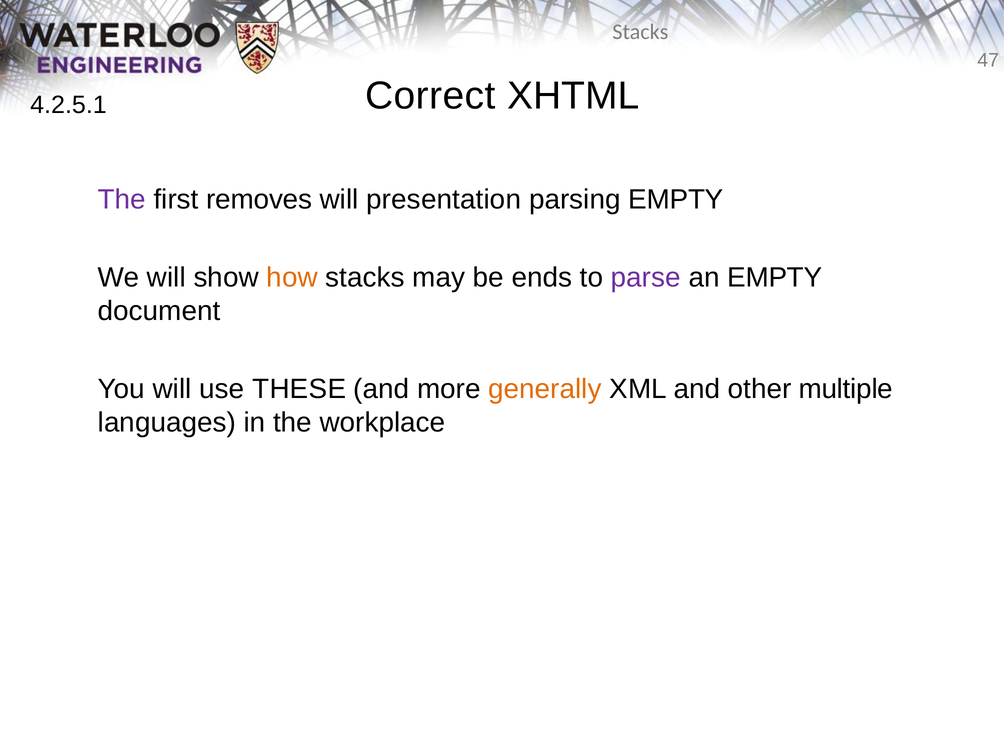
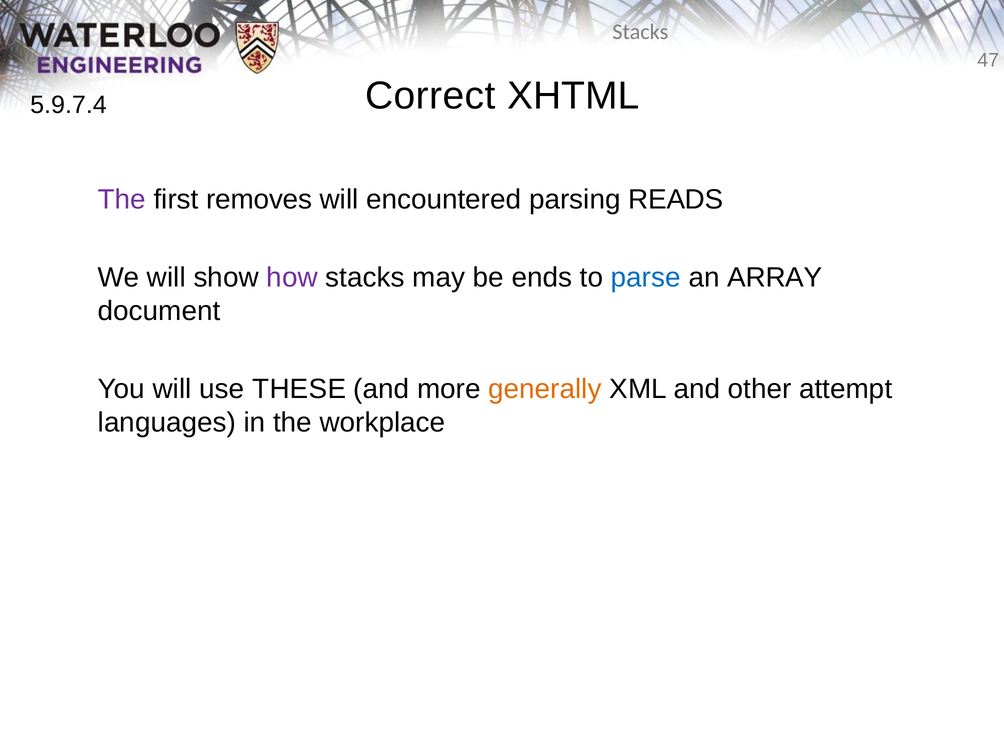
4.2.5.1: 4.2.5.1 -> 5.9.7.4 (68, 105)
presentation: presentation -> encountered (444, 199)
parsing EMPTY: EMPTY -> READS (676, 199)
how colour: orange -> purple (292, 278)
parse colour: purple -> blue (646, 278)
an EMPTY: EMPTY -> ARRAY (775, 278)
multiple: multiple -> attempt (846, 389)
